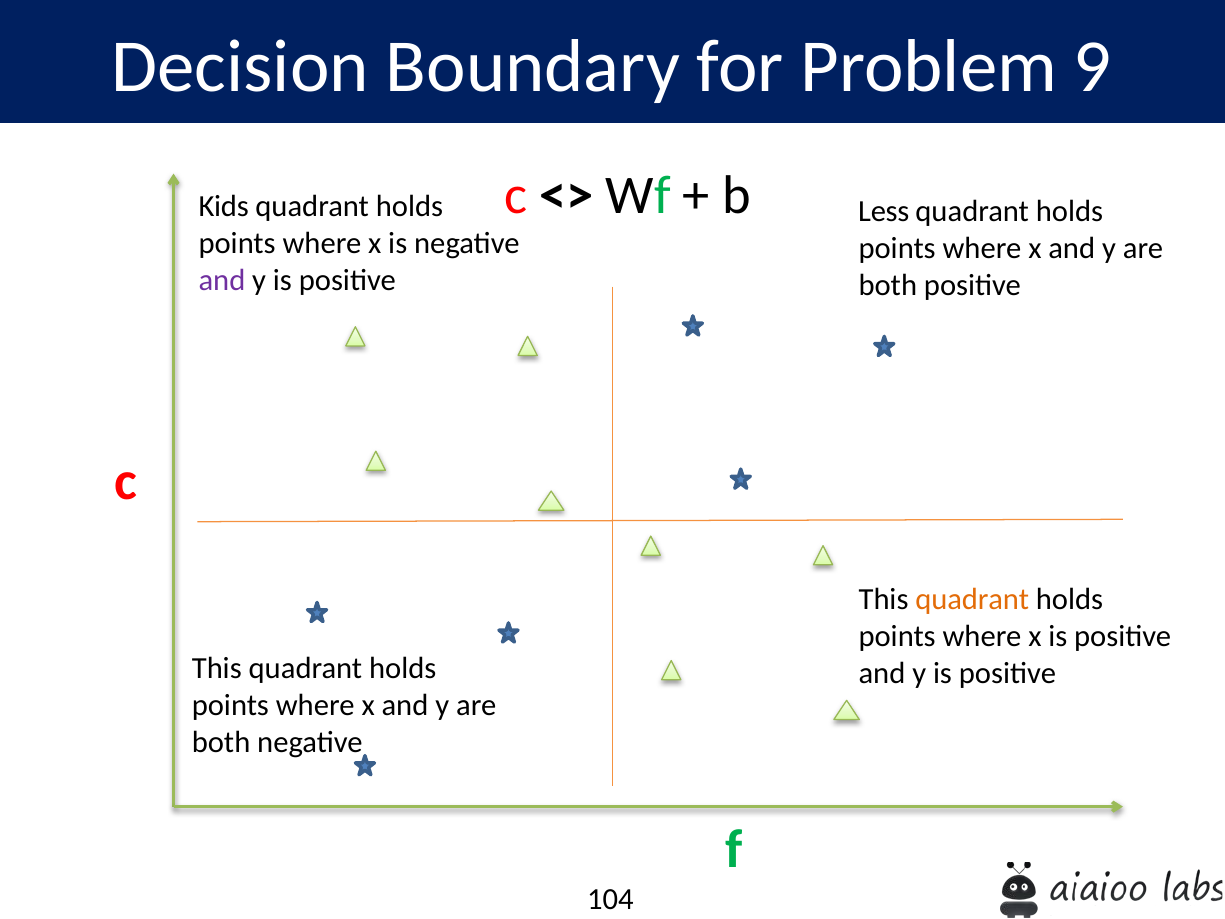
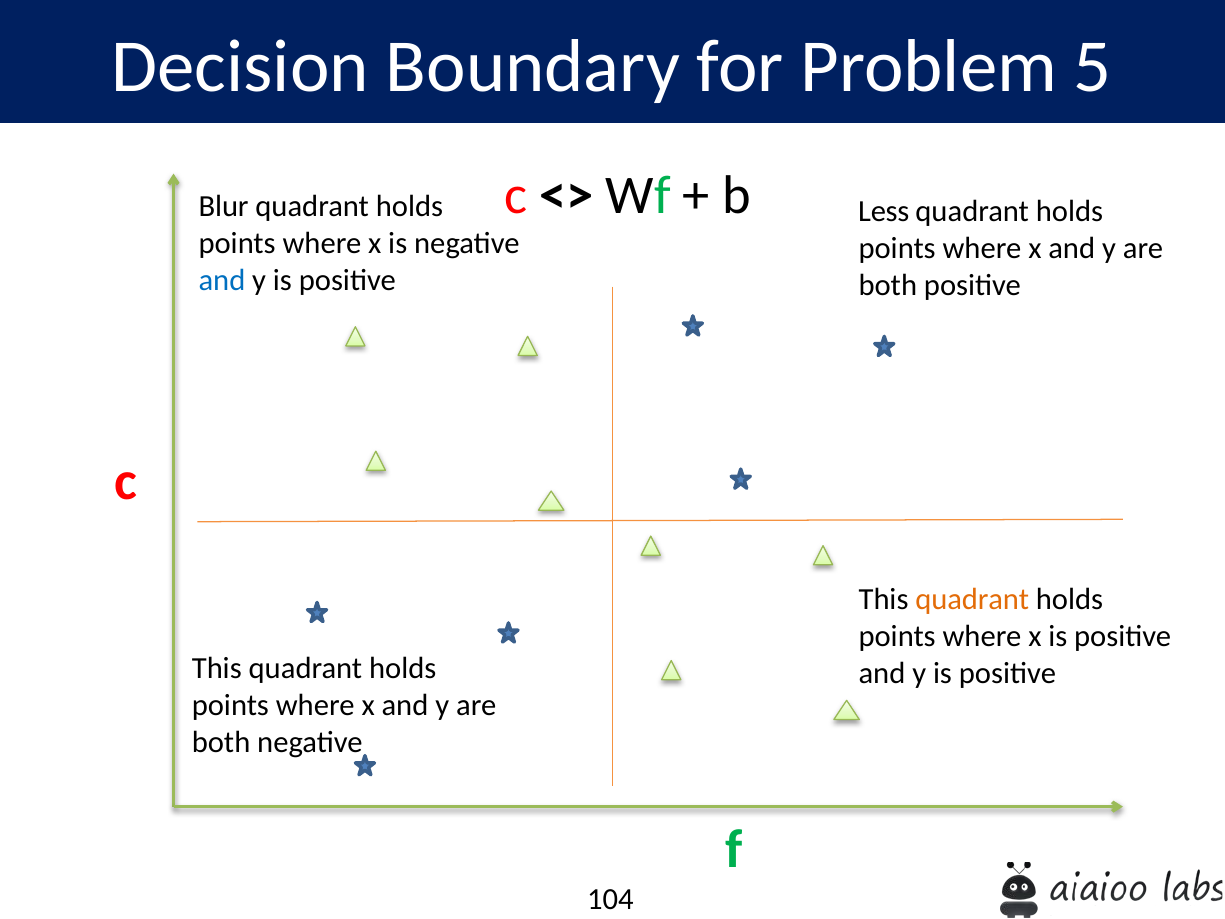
9: 9 -> 5 (1093, 67)
Kids: Kids -> Blur (224, 207)
and colour: purple -> blue (222, 280)
